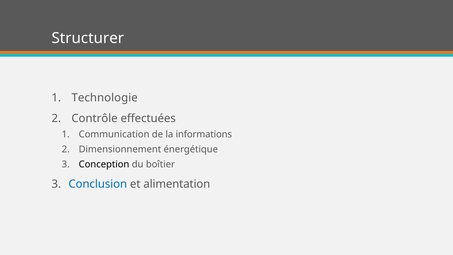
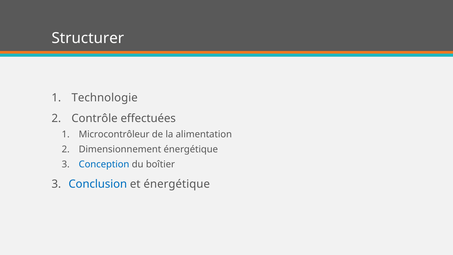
Communication: Communication -> Microcontrôleur (114, 134)
informations: informations -> alimentation (204, 134)
Conception colour: black -> blue (104, 164)
et alimentation: alimentation -> énergétique (177, 184)
